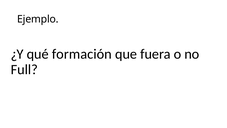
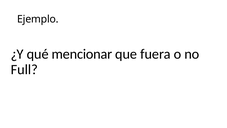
formación: formación -> mencionar (82, 54)
